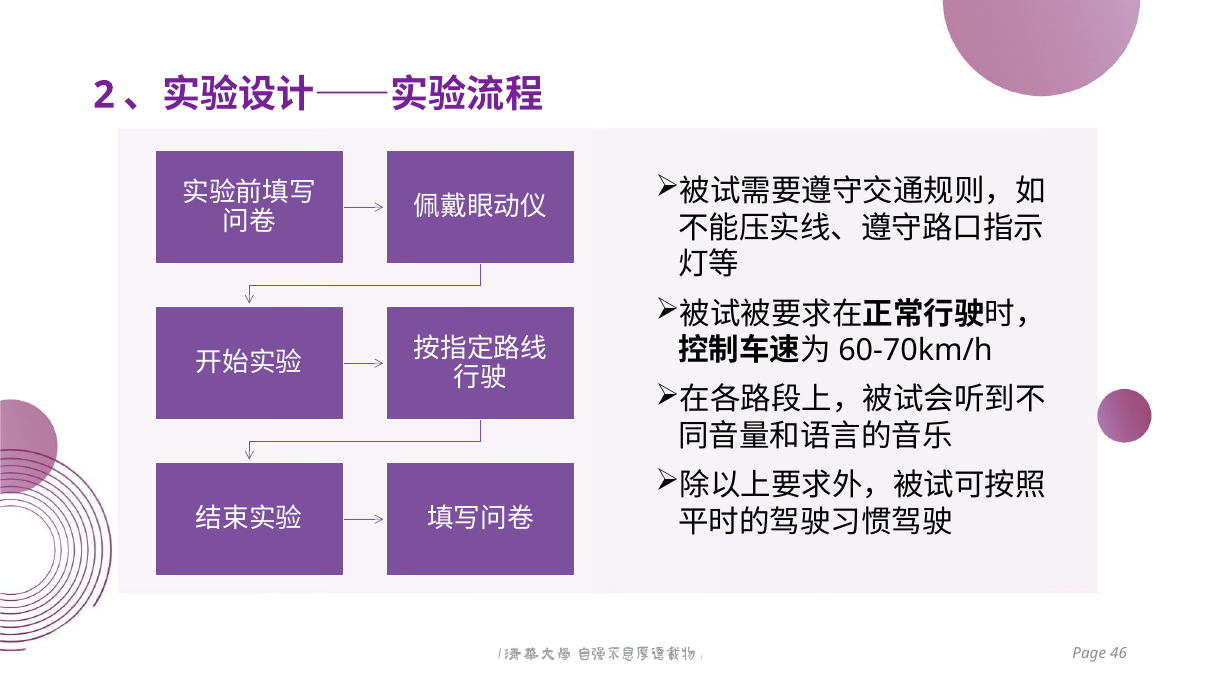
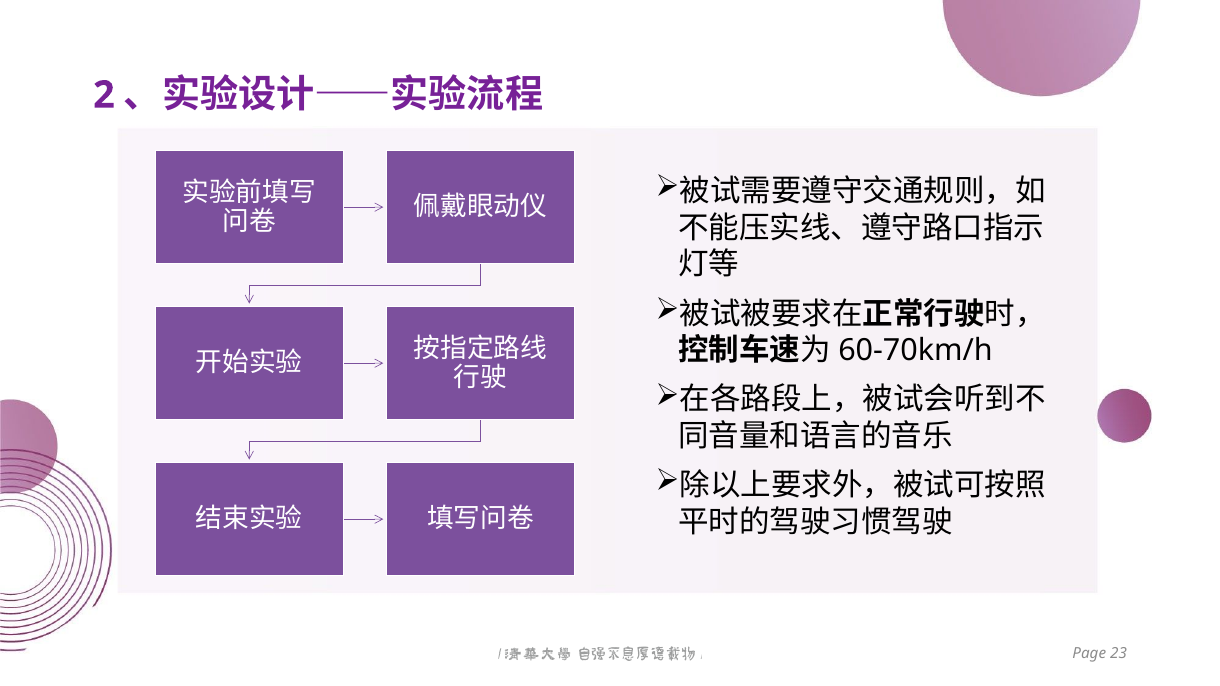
46: 46 -> 23 (1119, 654)
